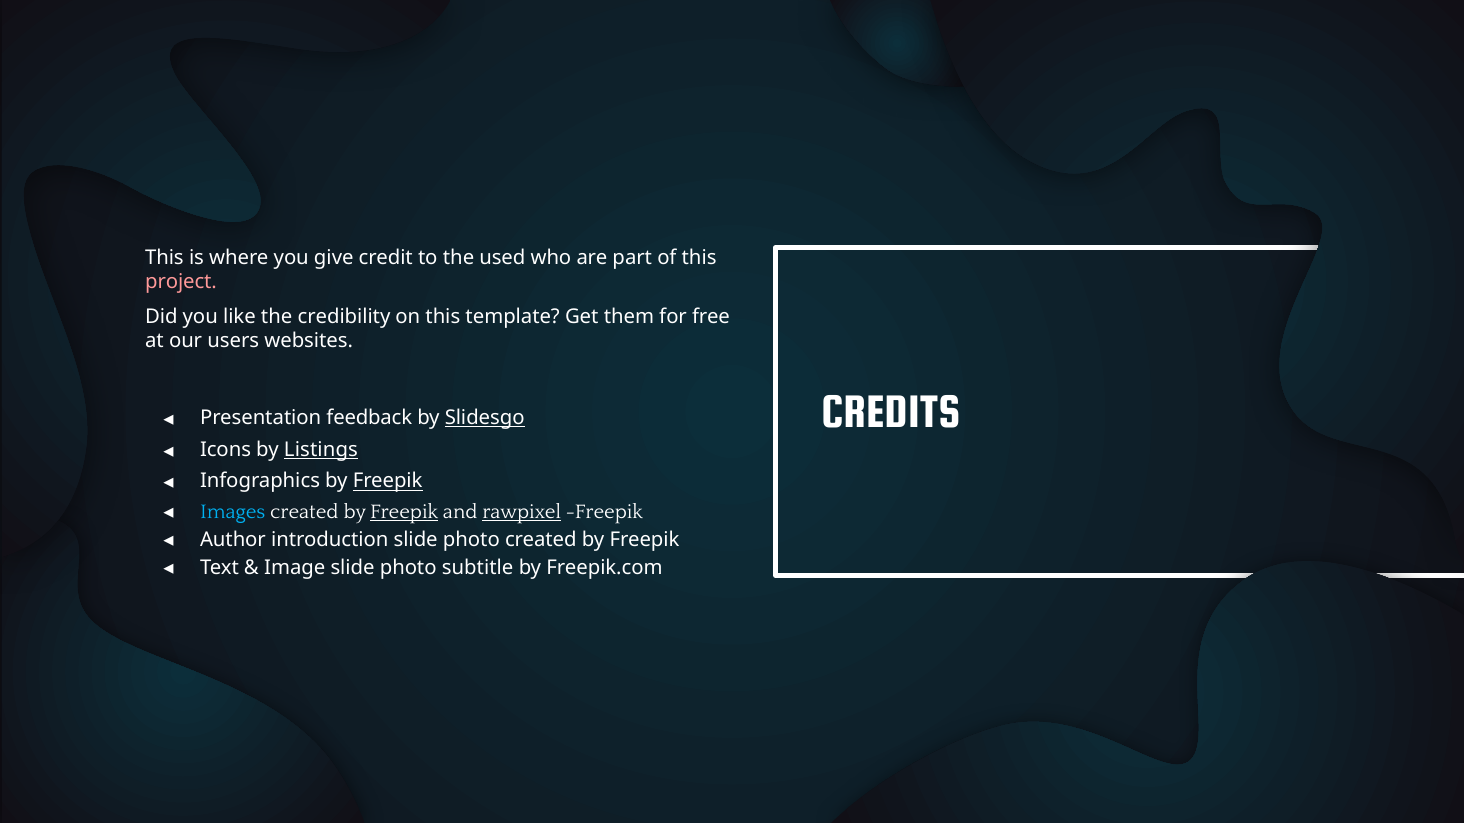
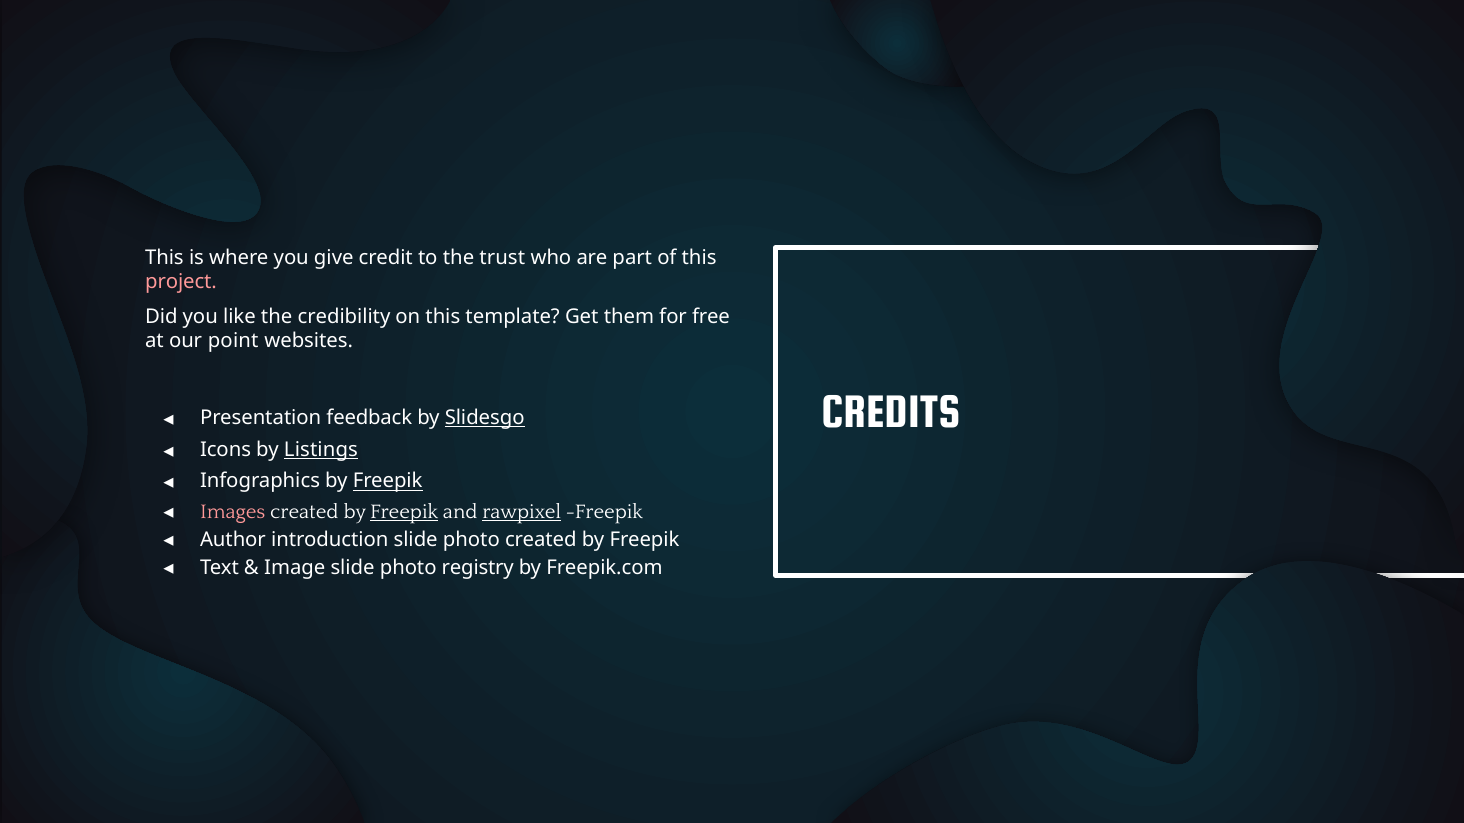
used: used -> trust (502, 258)
users: users -> point (233, 341)
Images colour: light blue -> pink (233, 512)
subtitle: subtitle -> registry (478, 569)
